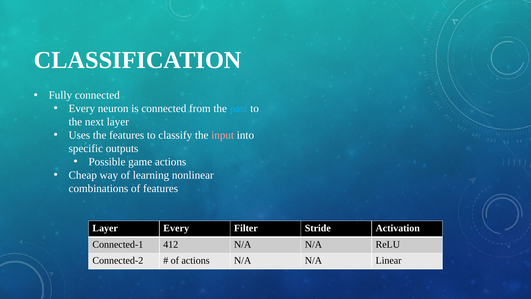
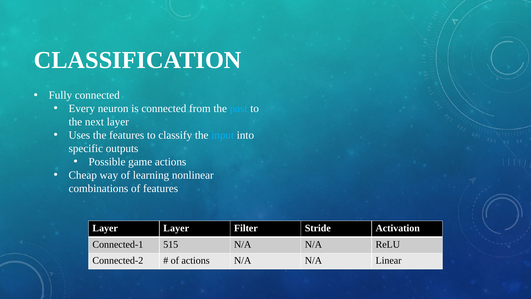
input colour: pink -> light blue (223, 135)
Layer Every: Every -> Layer (176, 228)
412: 412 -> 515 (171, 244)
